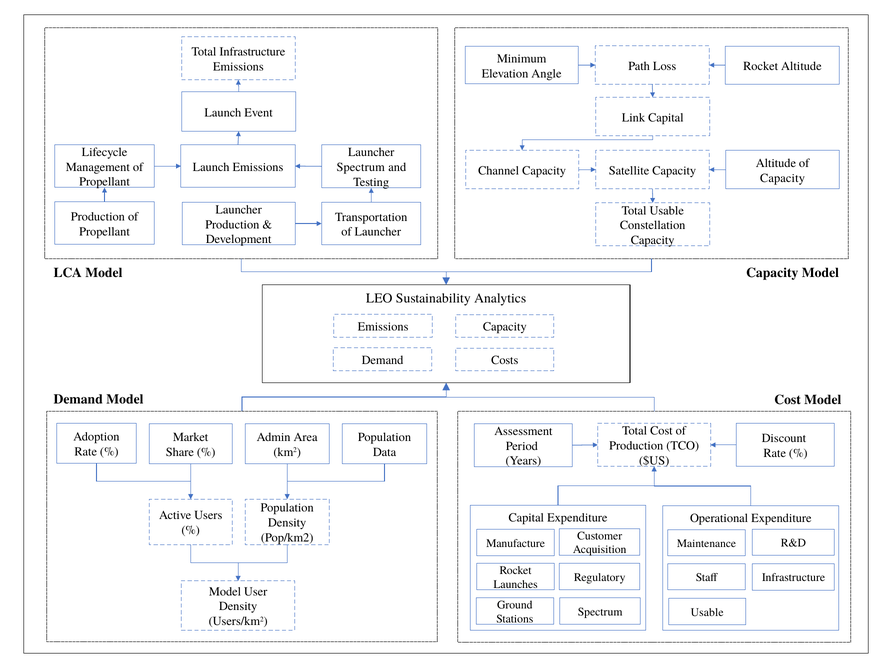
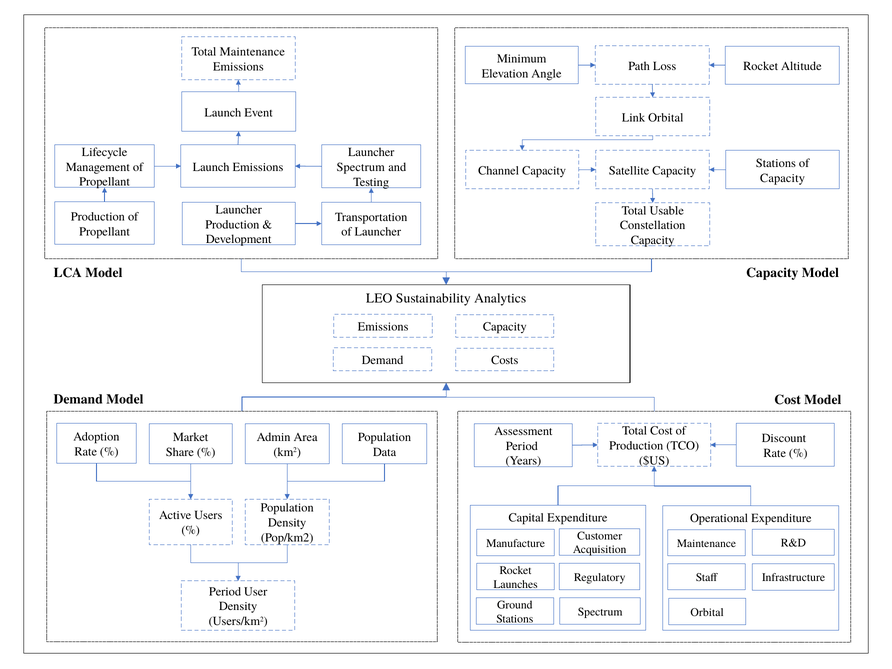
Total Infrastructure: Infrastructure -> Maintenance (252, 52)
Link Capital: Capital -> Orbital (666, 117)
Altitude: Altitude -> Stations (776, 163)
Model: Model -> Period (225, 591)
Usable: Usable -> Orbital (707, 612)
